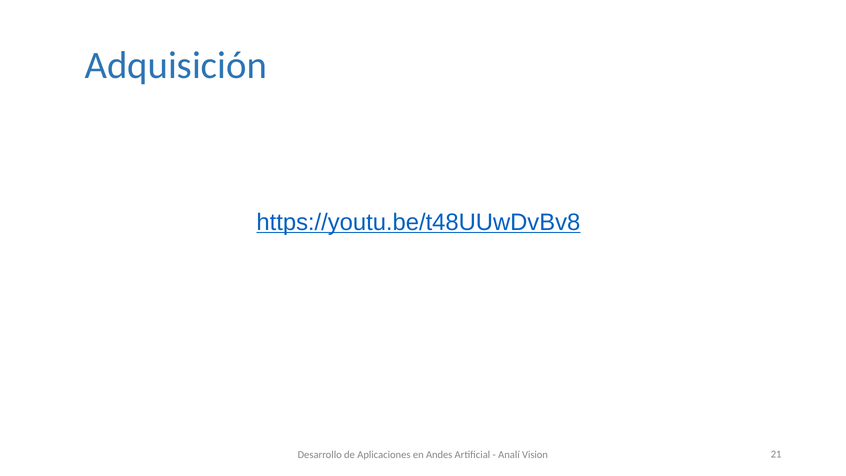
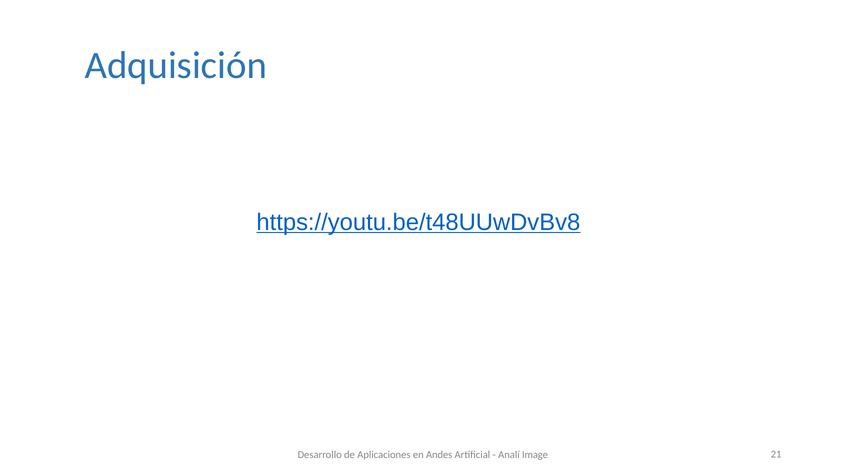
Analí Vision: Vision -> Image (535, 454)
